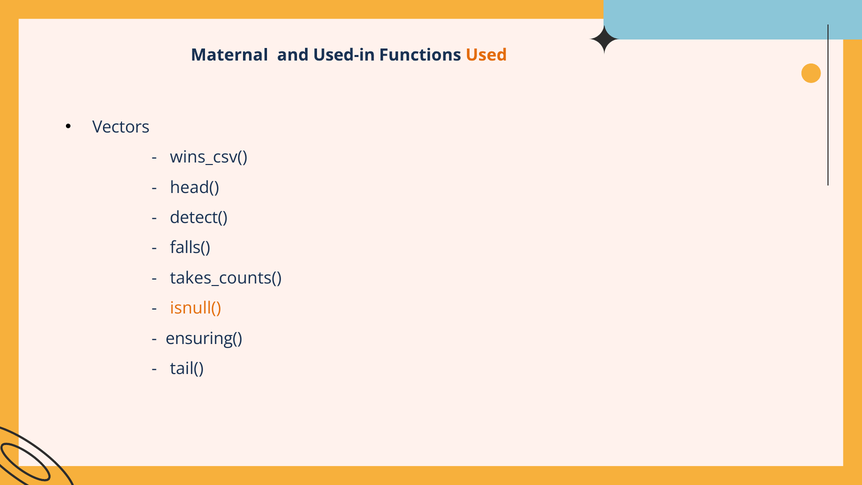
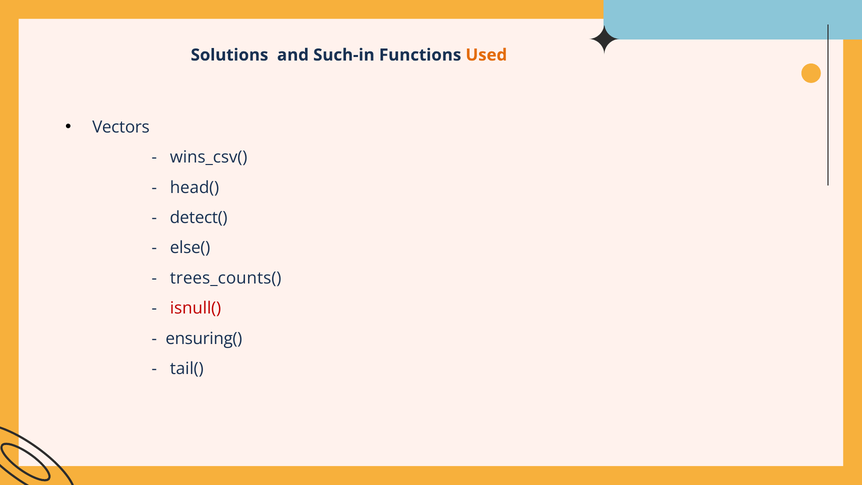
Maternal: Maternal -> Solutions (229, 55)
Used-in: Used-in -> Such-in (344, 55)
falls(: falls( -> else( (190, 248)
takes_counts(: takes_counts( -> trees_counts( (226, 278)
isnull( colour: orange -> red (196, 308)
